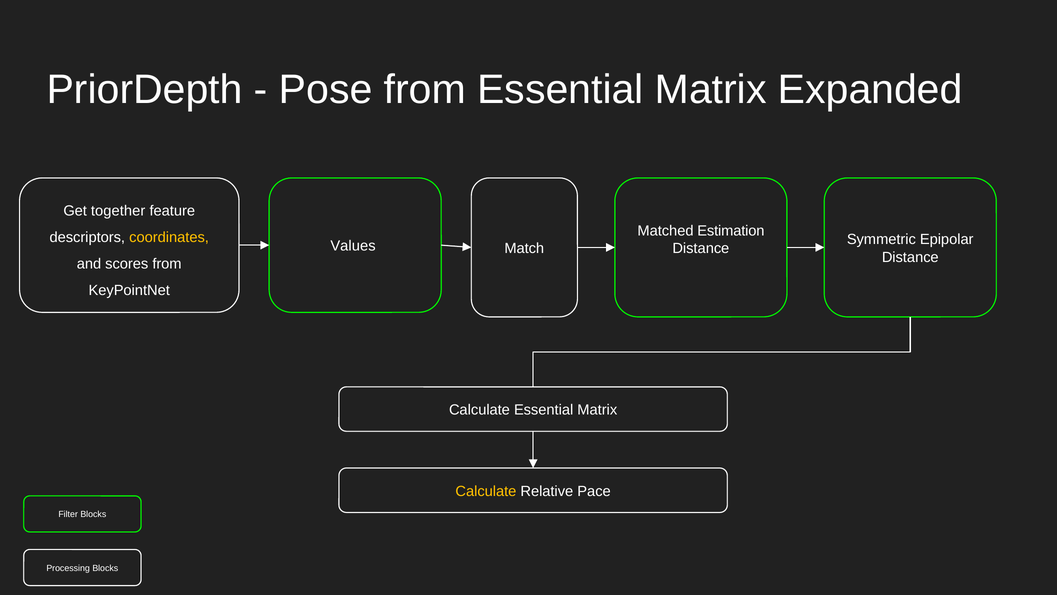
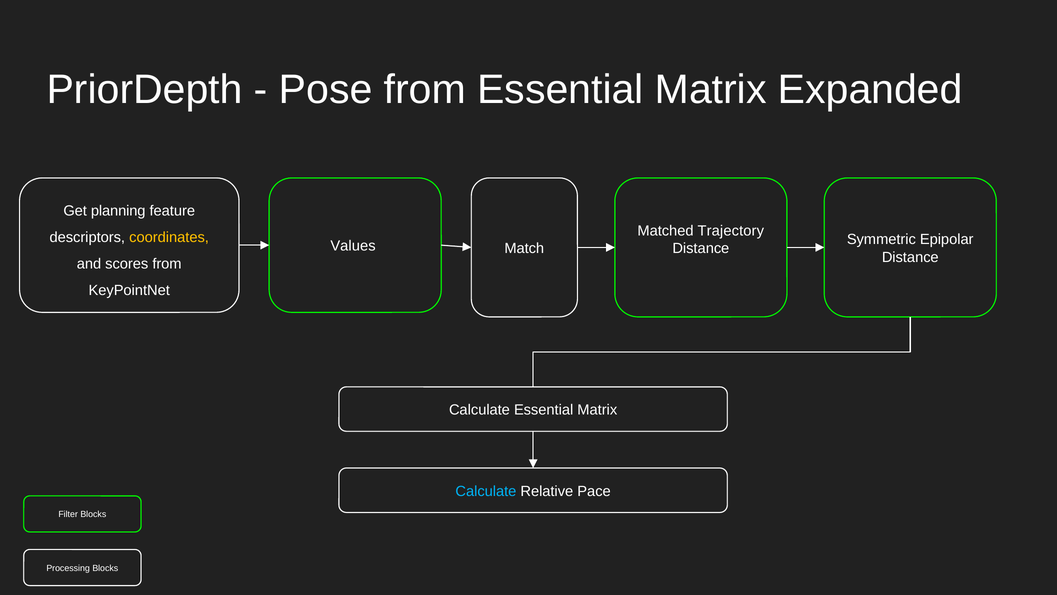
together: together -> planning (118, 211)
Estimation: Estimation -> Trajectory (731, 231)
Calculate colour: yellow -> light blue (486, 491)
